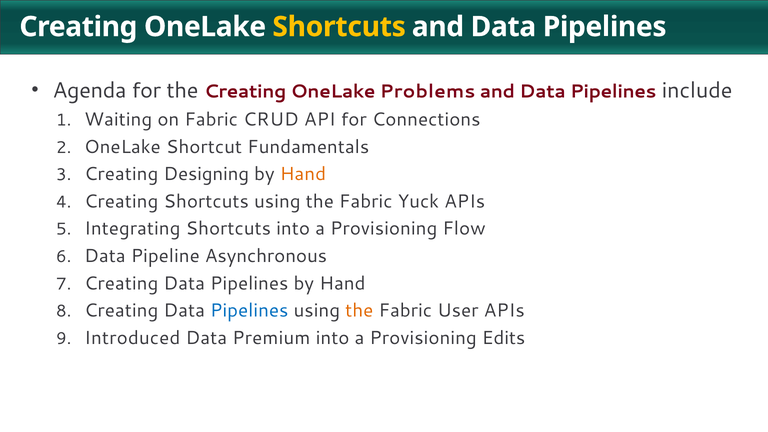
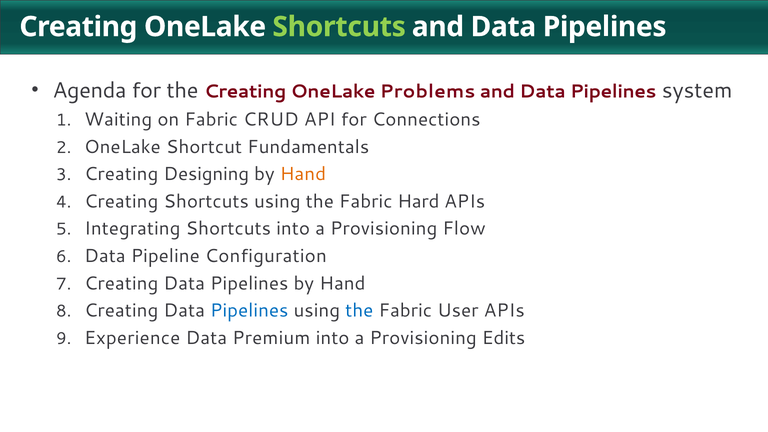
Shortcuts colour: yellow -> light green (339, 27)
include: include -> system (697, 91)
Yuck: Yuck -> Hard (418, 201)
Asynchronous: Asynchronous -> Configuration (266, 256)
the colour: orange -> blue (359, 311)
Introduced: Introduced -> Experience (132, 338)
